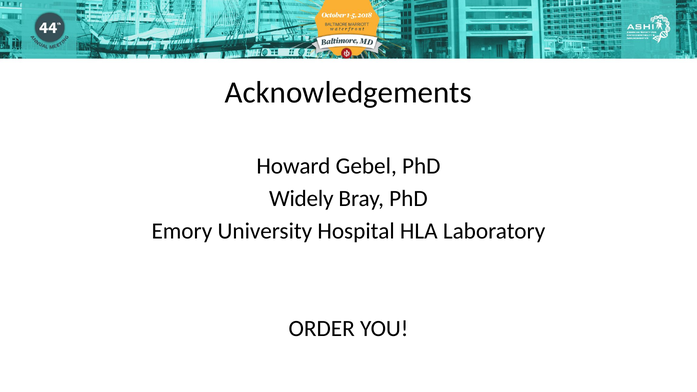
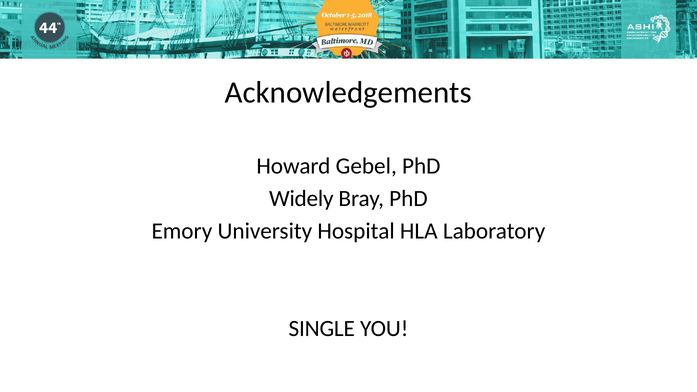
ORDER: ORDER -> SINGLE (322, 329)
